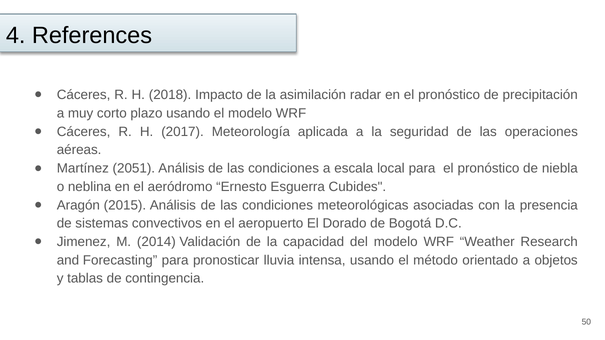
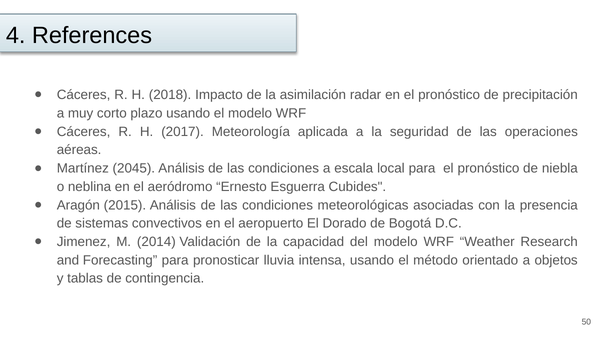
2051: 2051 -> 2045 (134, 169)
